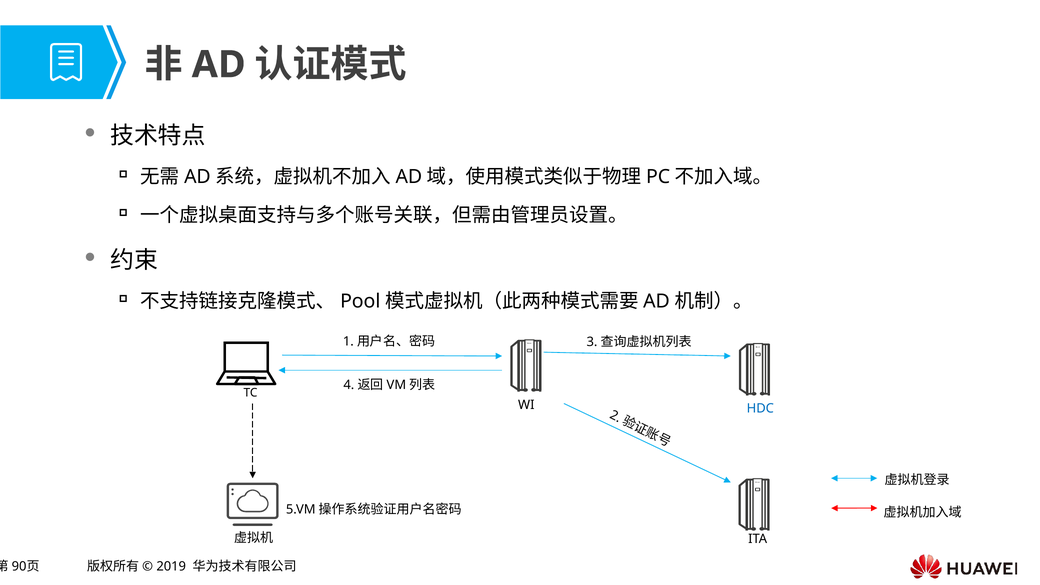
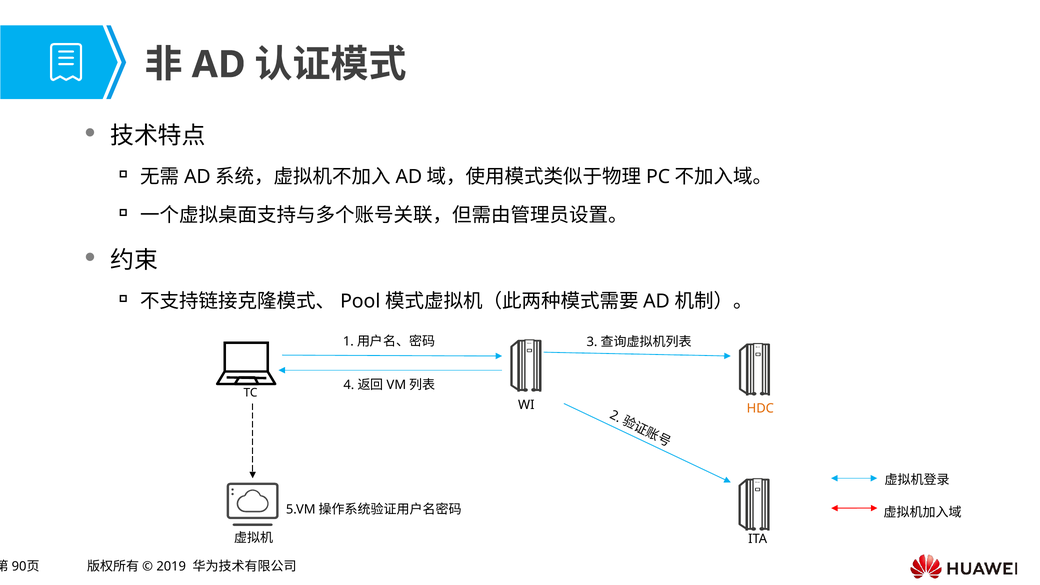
HDC colour: blue -> orange (760, 409)
